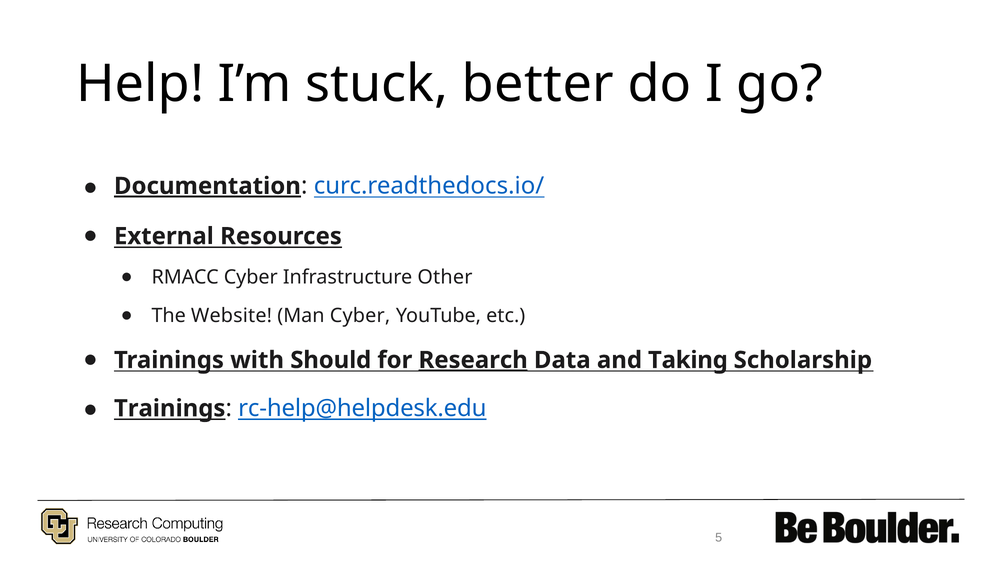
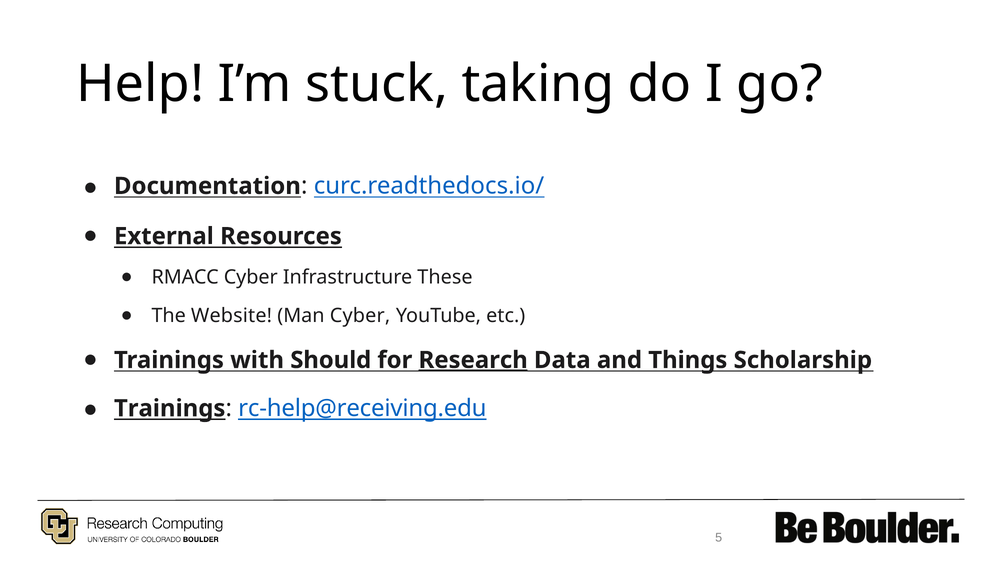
better: better -> taking (538, 84)
Documentation underline: present -> none (207, 186)
Other: Other -> These (445, 278)
Taking: Taking -> Things (688, 360)
rc-help@helpdesk.edu: rc-help@helpdesk.edu -> rc-help@receiving.edu (362, 409)
